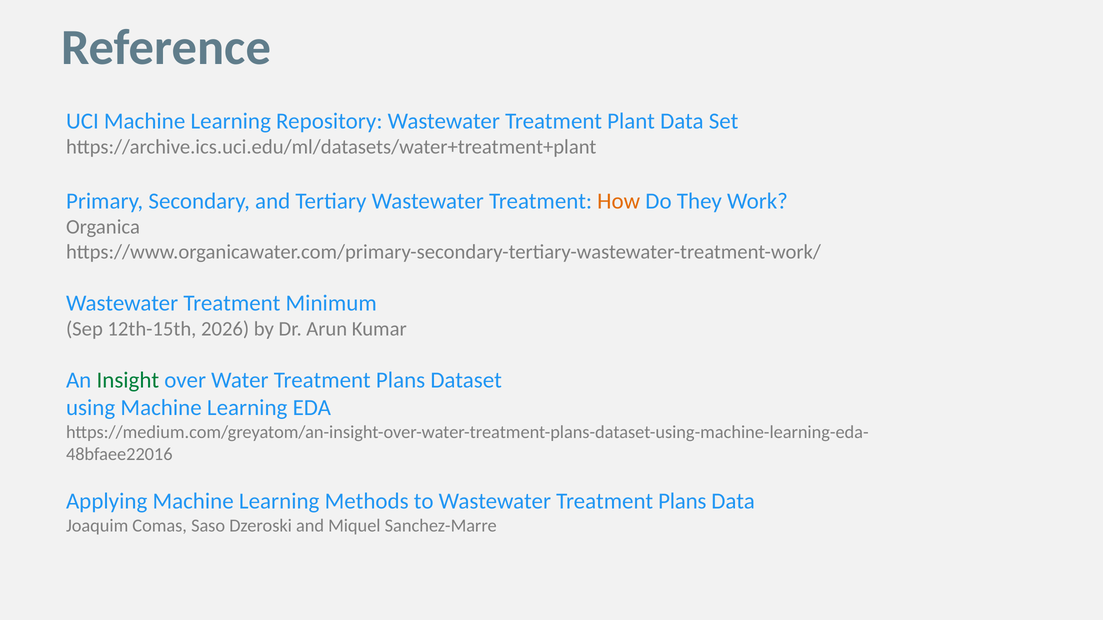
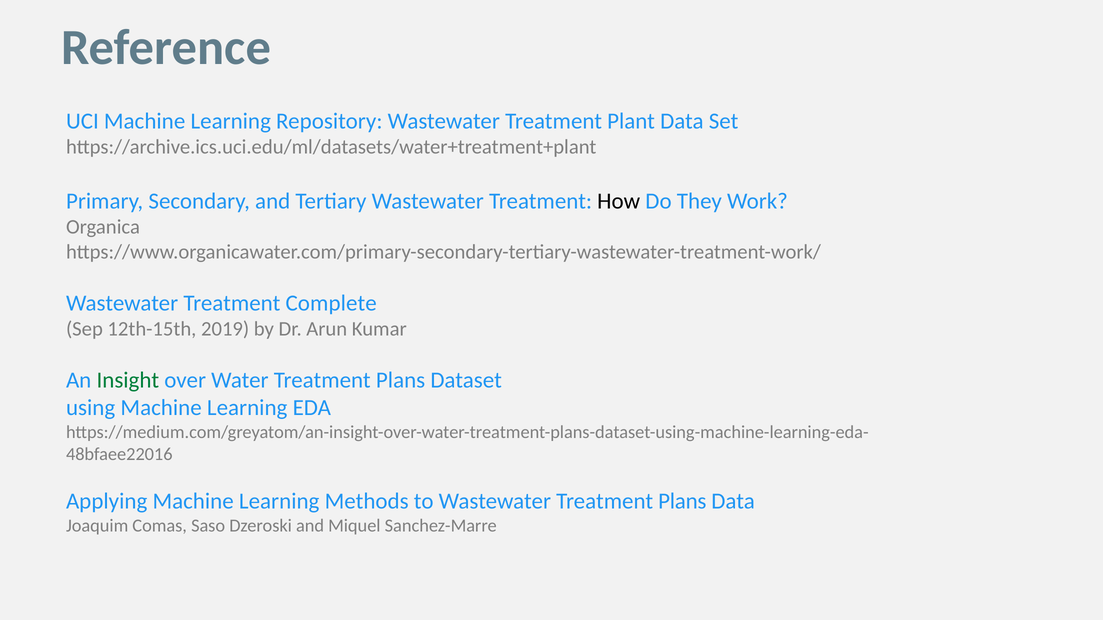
How colour: orange -> black (619, 201)
Minimum: Minimum -> Complete (331, 303)
2026: 2026 -> 2019 (225, 329)
